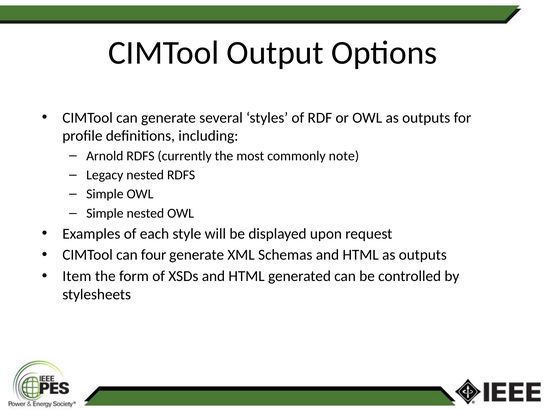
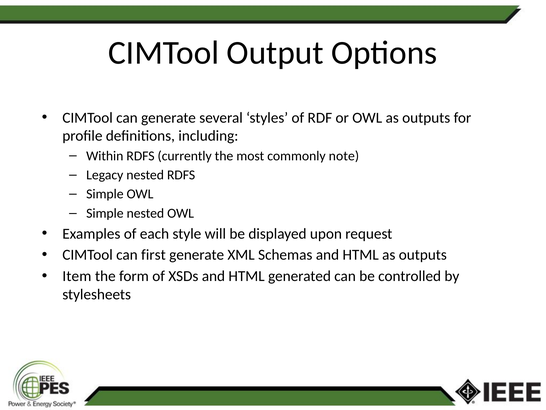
Arnold: Arnold -> Within (105, 156)
four: four -> first (153, 255)
